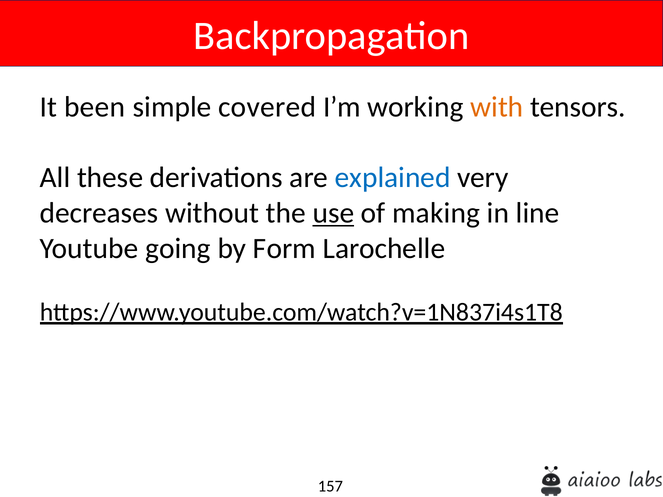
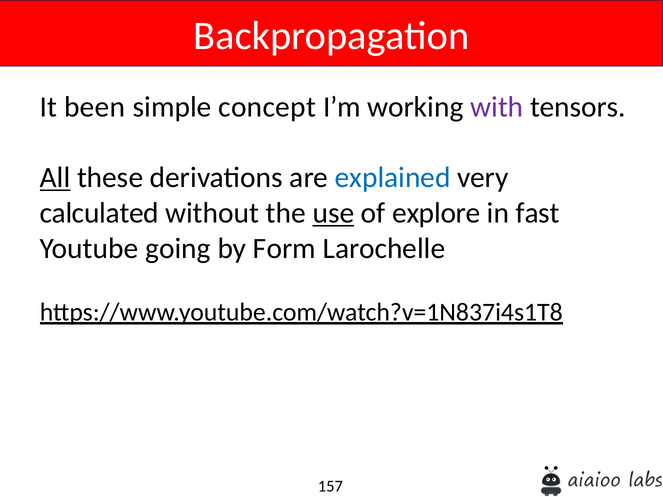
covered: covered -> concept (267, 107)
with colour: orange -> purple (497, 107)
All underline: none -> present (55, 178)
decreases: decreases -> calculated (99, 213)
making: making -> explore (436, 213)
line: line -> fast (538, 213)
